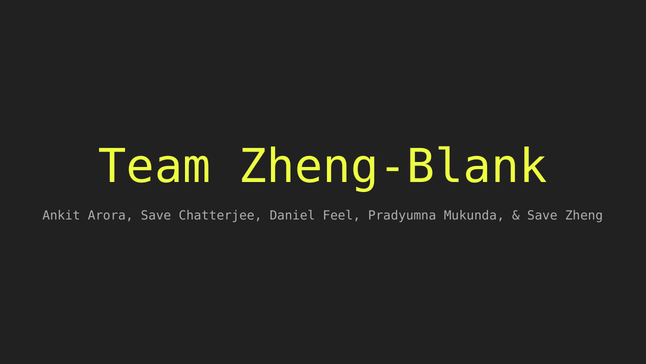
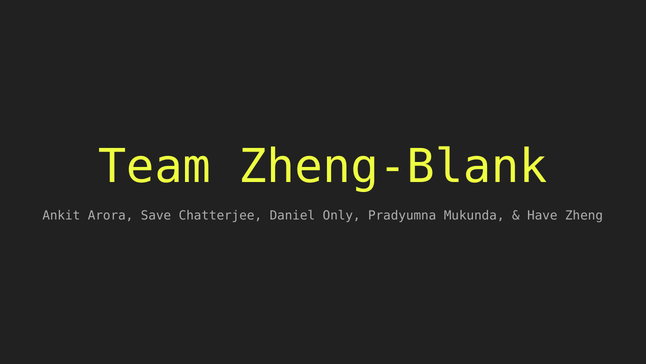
Feel: Feel -> Only (342, 215)
Save: Save -> Have (542, 215)
